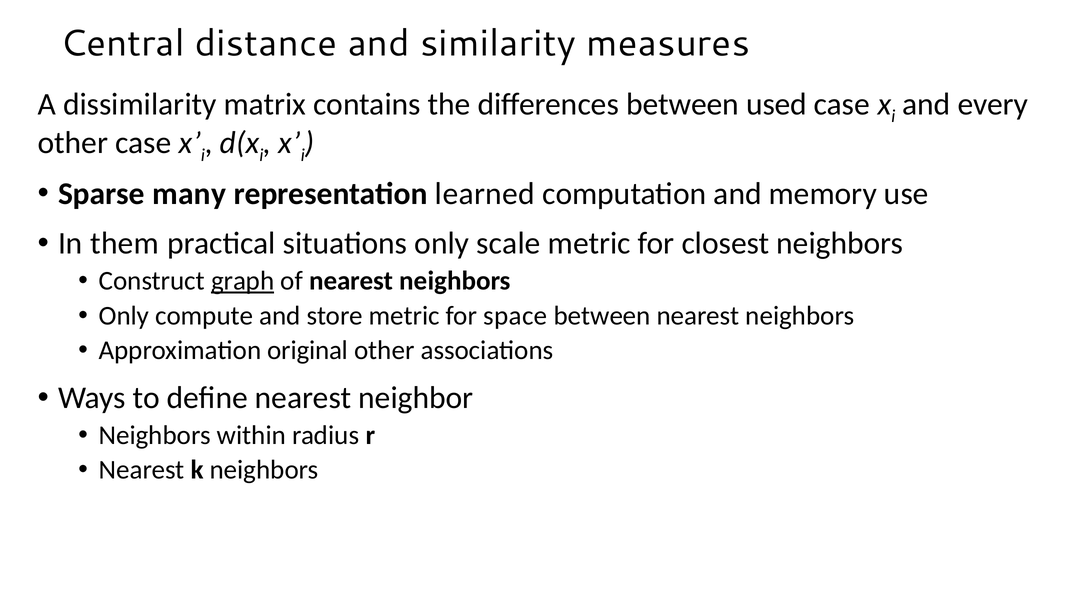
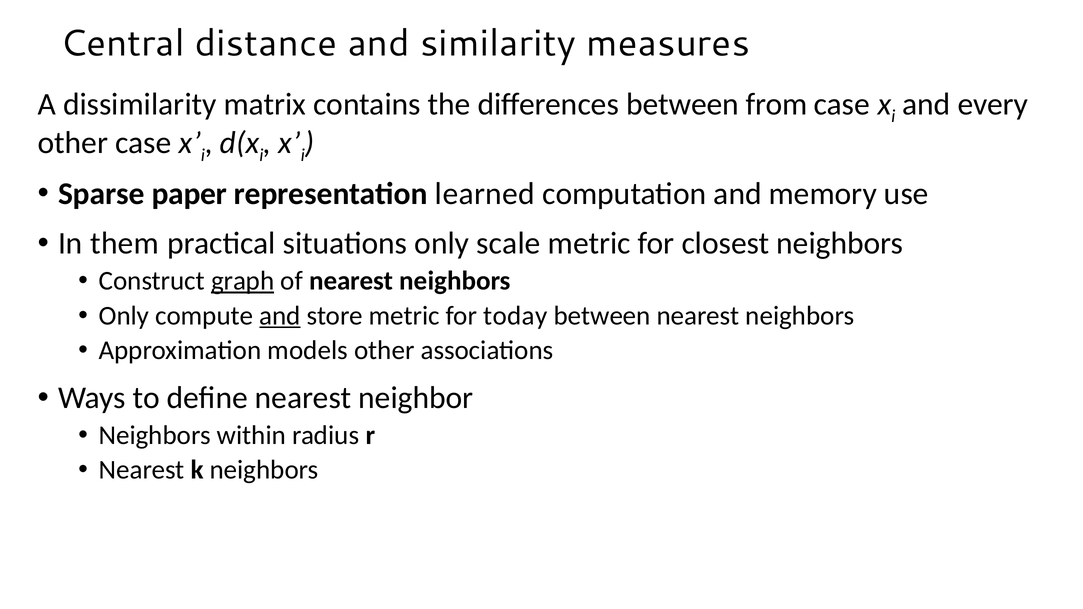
used: used -> from (777, 104)
many: many -> paper (189, 194)
and underline: none -> present (280, 316)
space: space -> today (515, 316)
original: original -> models (308, 351)
